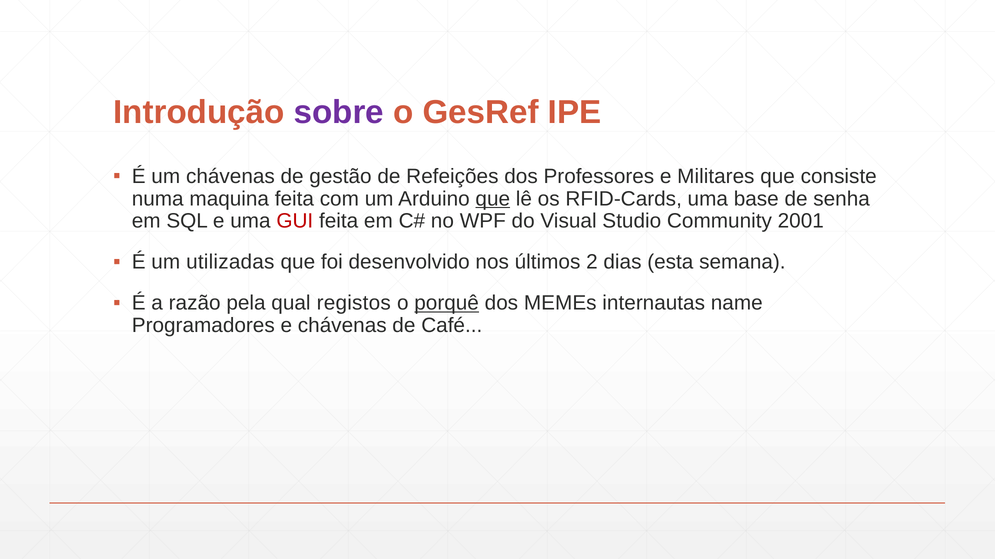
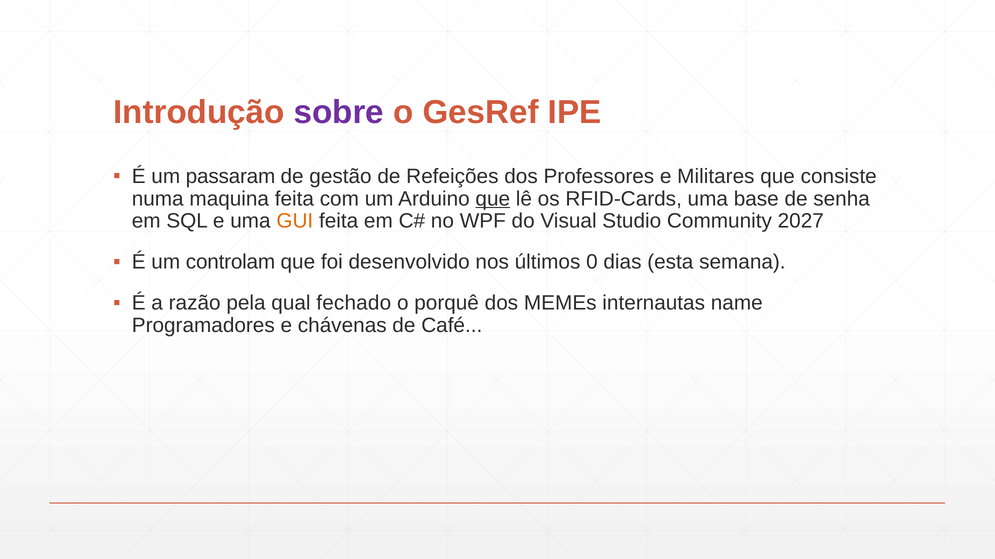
um chávenas: chávenas -> passaram (231, 177)
GUI colour: red -> orange (295, 221)
2001: 2001 -> 2027 (801, 221)
utilizadas: utilizadas -> controlam (231, 262)
2: 2 -> 0 (592, 262)
registos: registos -> fechado (354, 303)
porquê underline: present -> none (447, 303)
